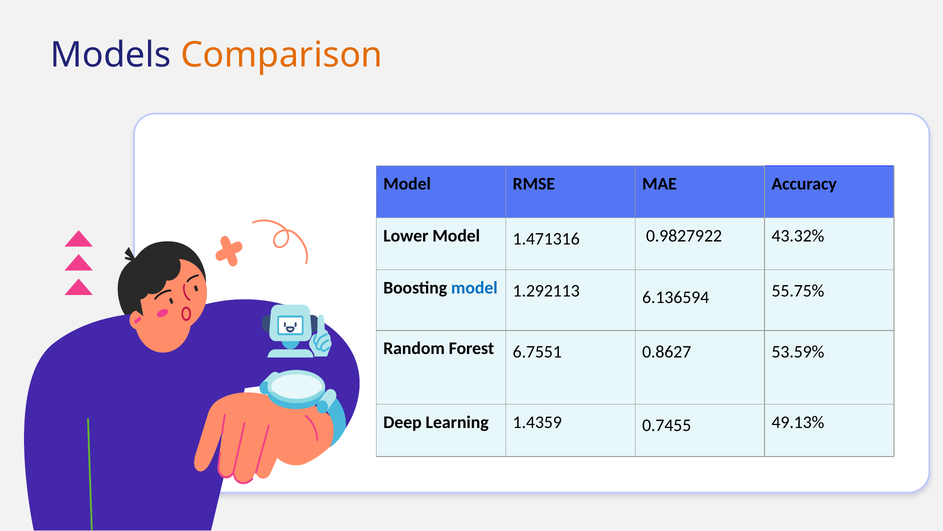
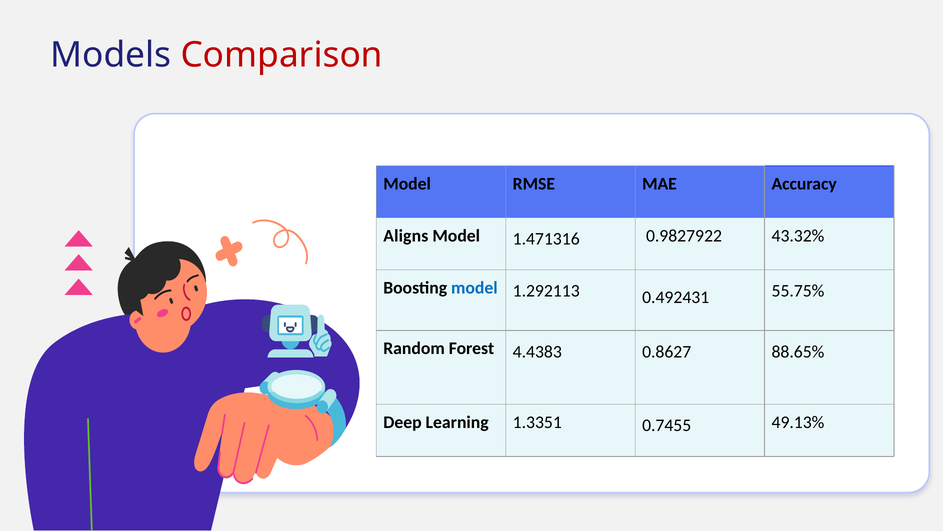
Comparison colour: orange -> red (282, 55)
Lower: Lower -> Aligns (406, 236)
6.136594: 6.136594 -> 0.492431 (676, 297)
6.7551: 6.7551 -> 4.4383 (537, 351)
53.59%: 53.59% -> 88.65% (798, 351)
1.4359: 1.4359 -> 1.3351 (537, 422)
